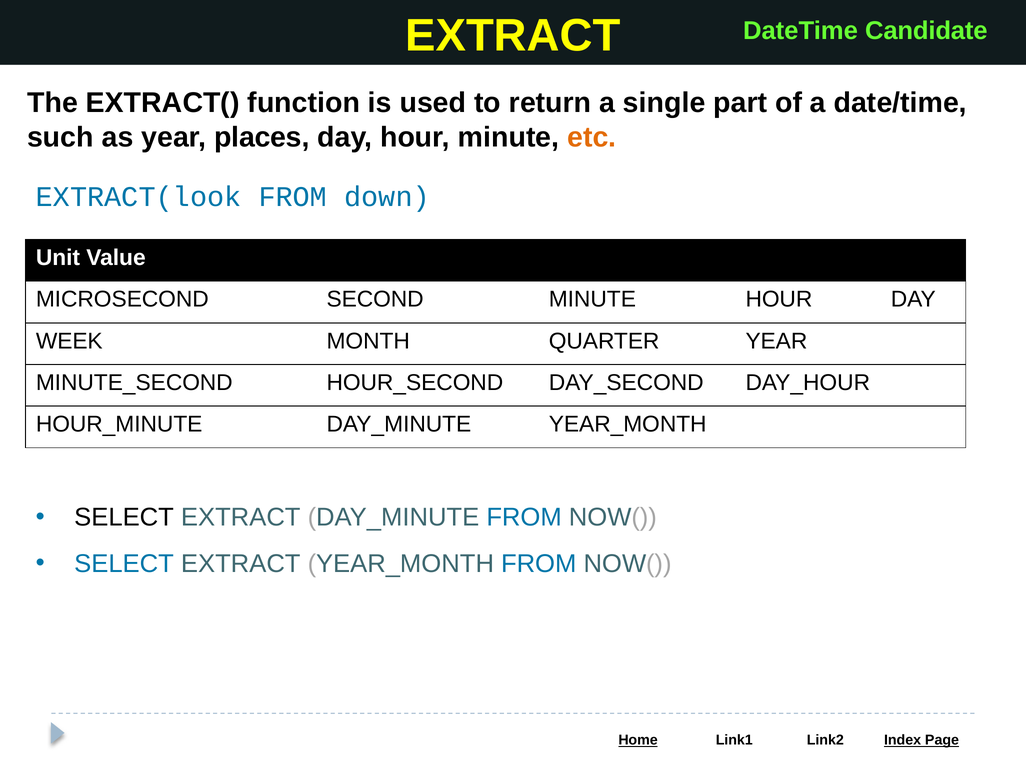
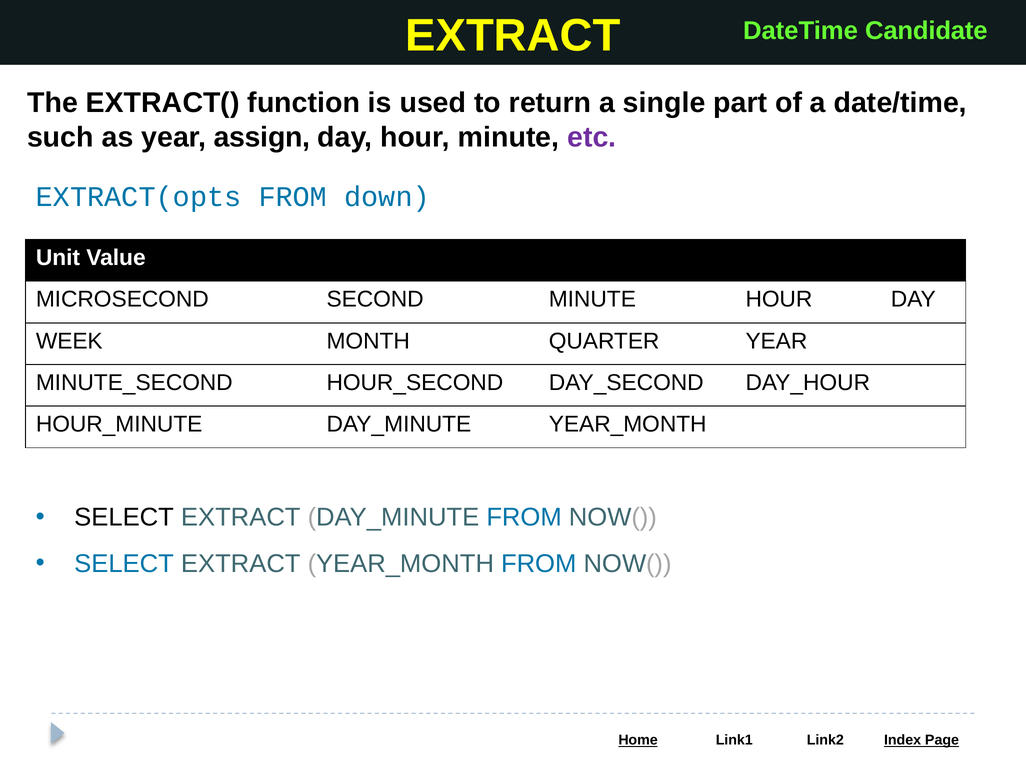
places: places -> assign (262, 137)
etc colour: orange -> purple (592, 137)
EXTRACT(look: EXTRACT(look -> EXTRACT(opts (139, 196)
